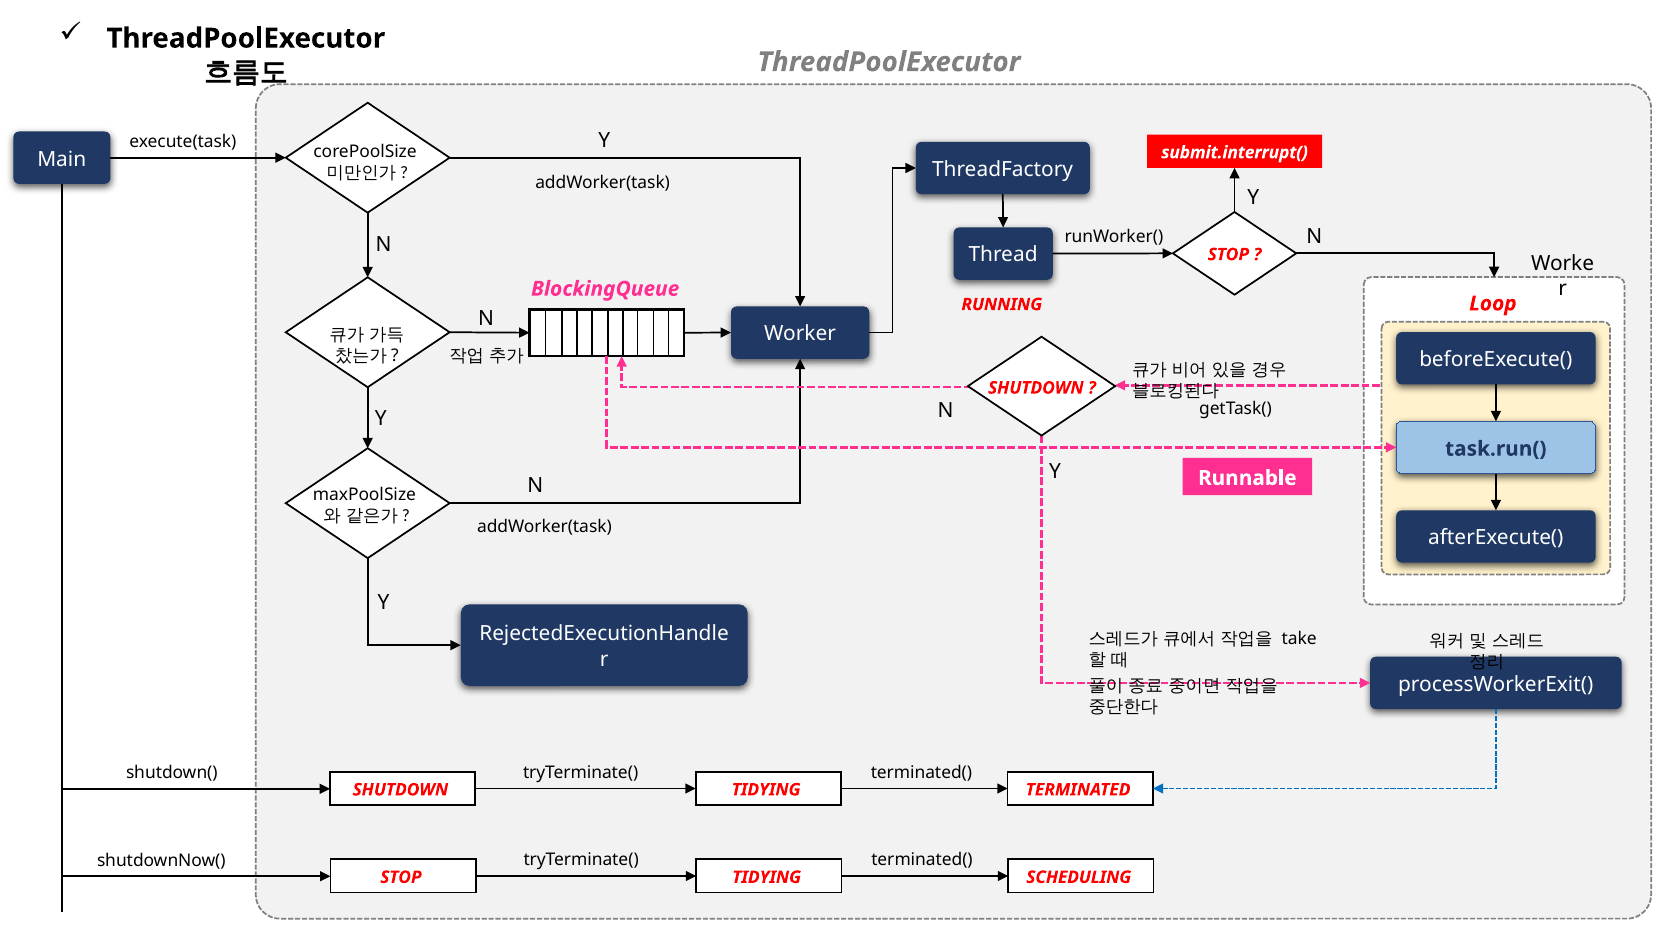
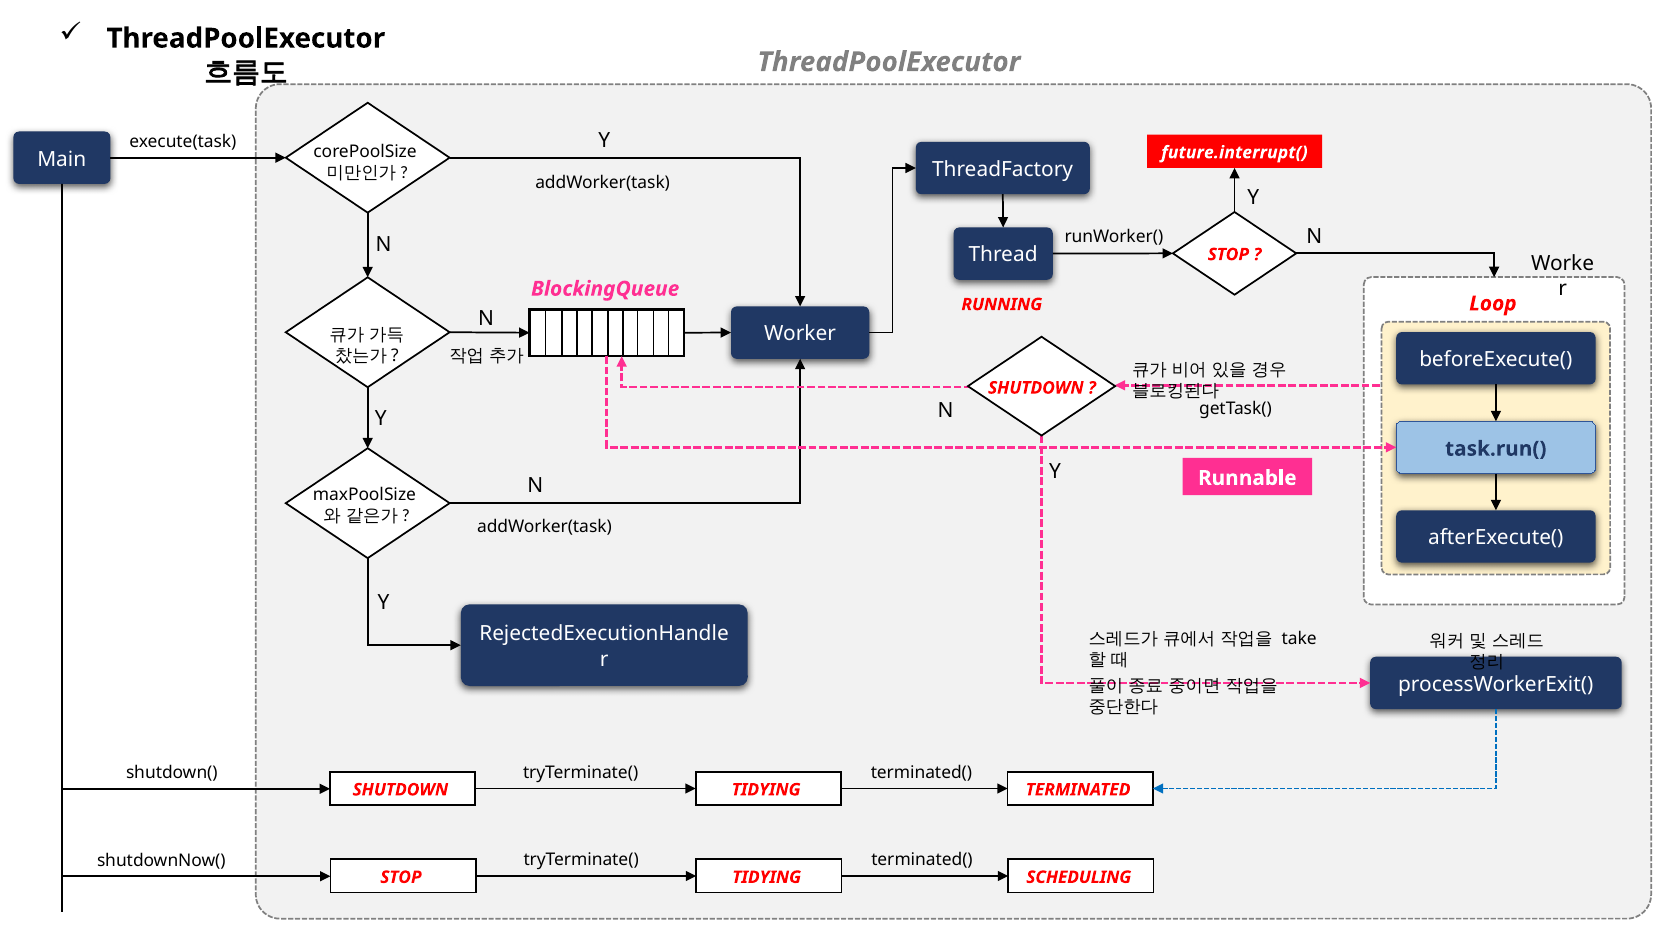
submit.interrupt(: submit.interrupt( -> future.interrupt( (1234, 152)
